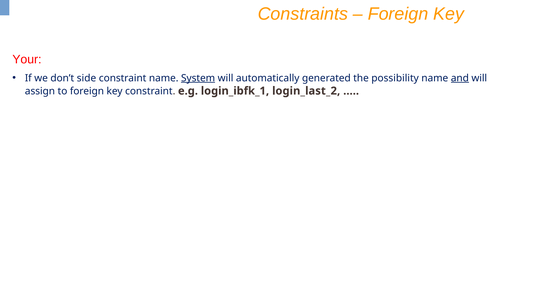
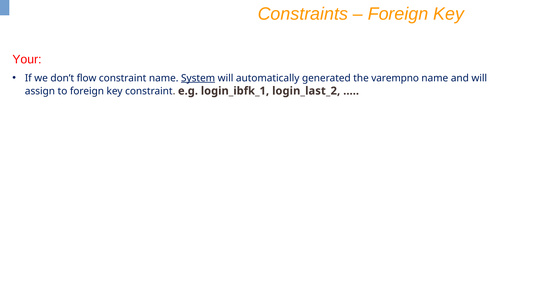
side: side -> flow (87, 78)
possibility: possibility -> varempno (395, 78)
and underline: present -> none (460, 78)
